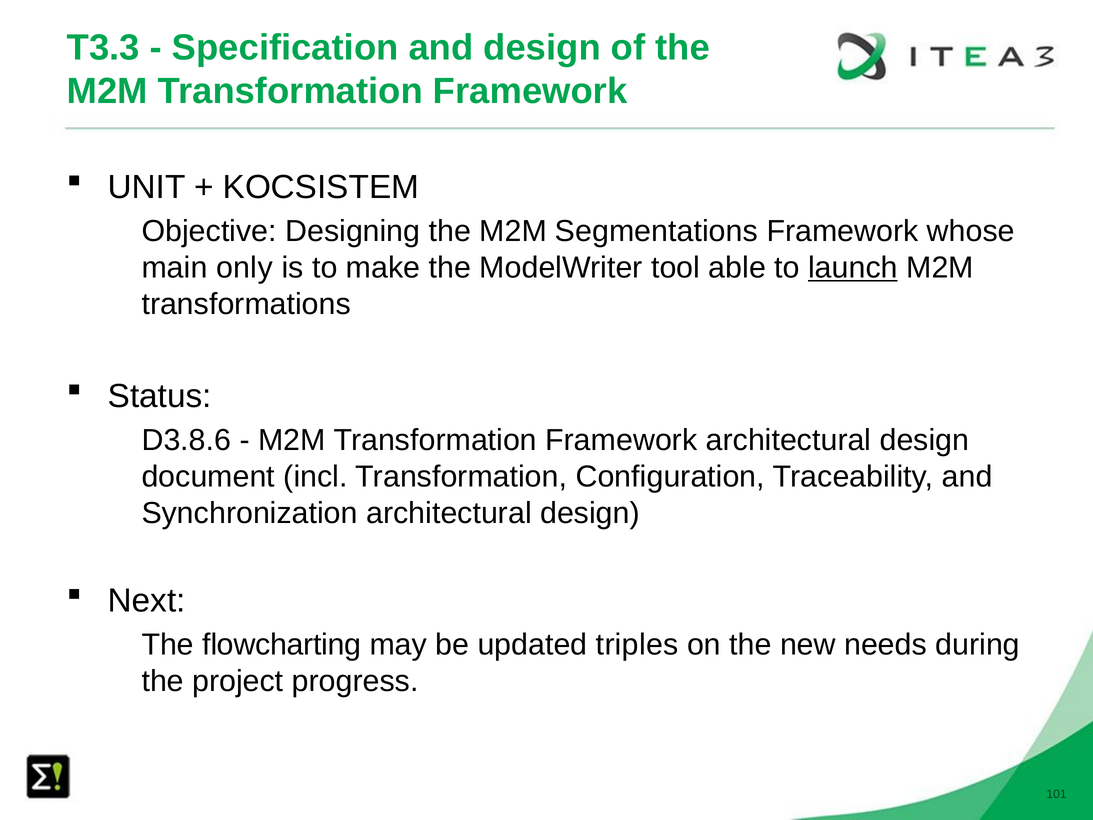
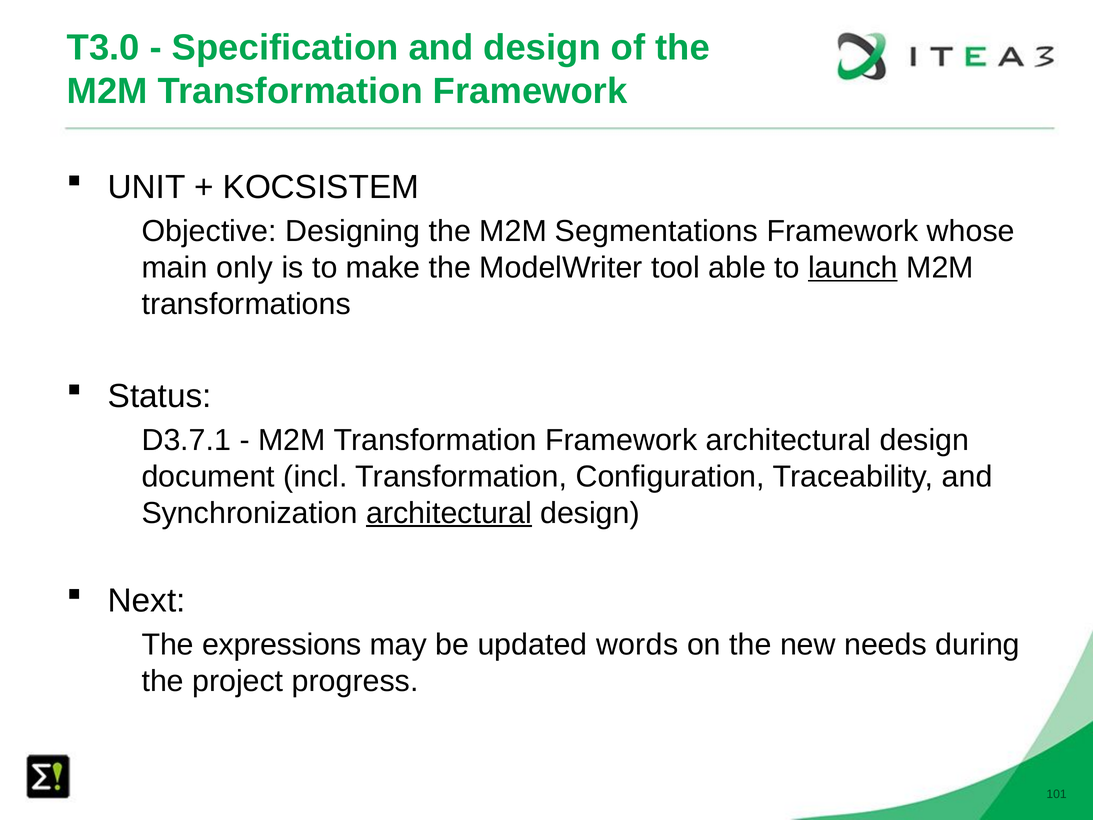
T3.3: T3.3 -> T3.0 (103, 48)
D3.8.6: D3.8.6 -> D3.7.1 (186, 440)
architectural underline: none -> present (449, 513)
flowcharting: flowcharting -> expressions (282, 645)
triples: triples -> words (637, 645)
